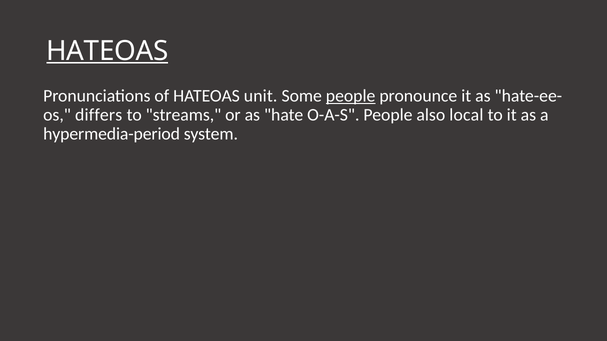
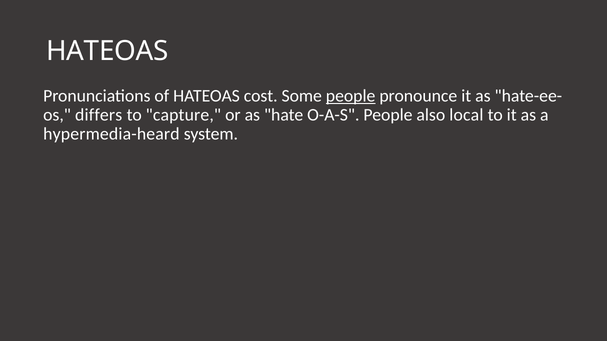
HATEOAS underline: present -> none (107, 51)
unit: unit -> cost (261, 96)
streams: streams -> capture (183, 115)
hypermedia-period: hypermedia-period -> hypermedia-heard (111, 134)
